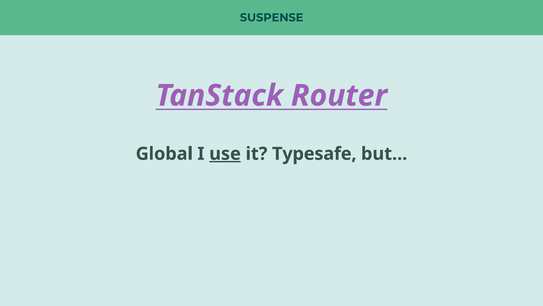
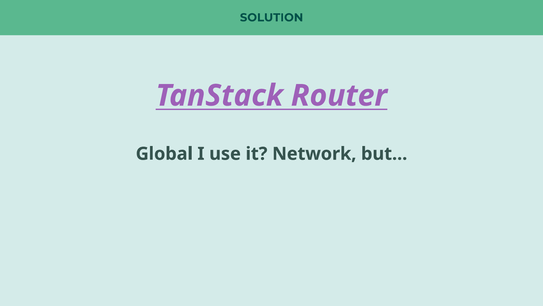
SUSPENSE: SUSPENSE -> SOLUTION (272, 18)
use underline: present -> none (225, 154)
Typesafe: Typesafe -> Network (314, 154)
